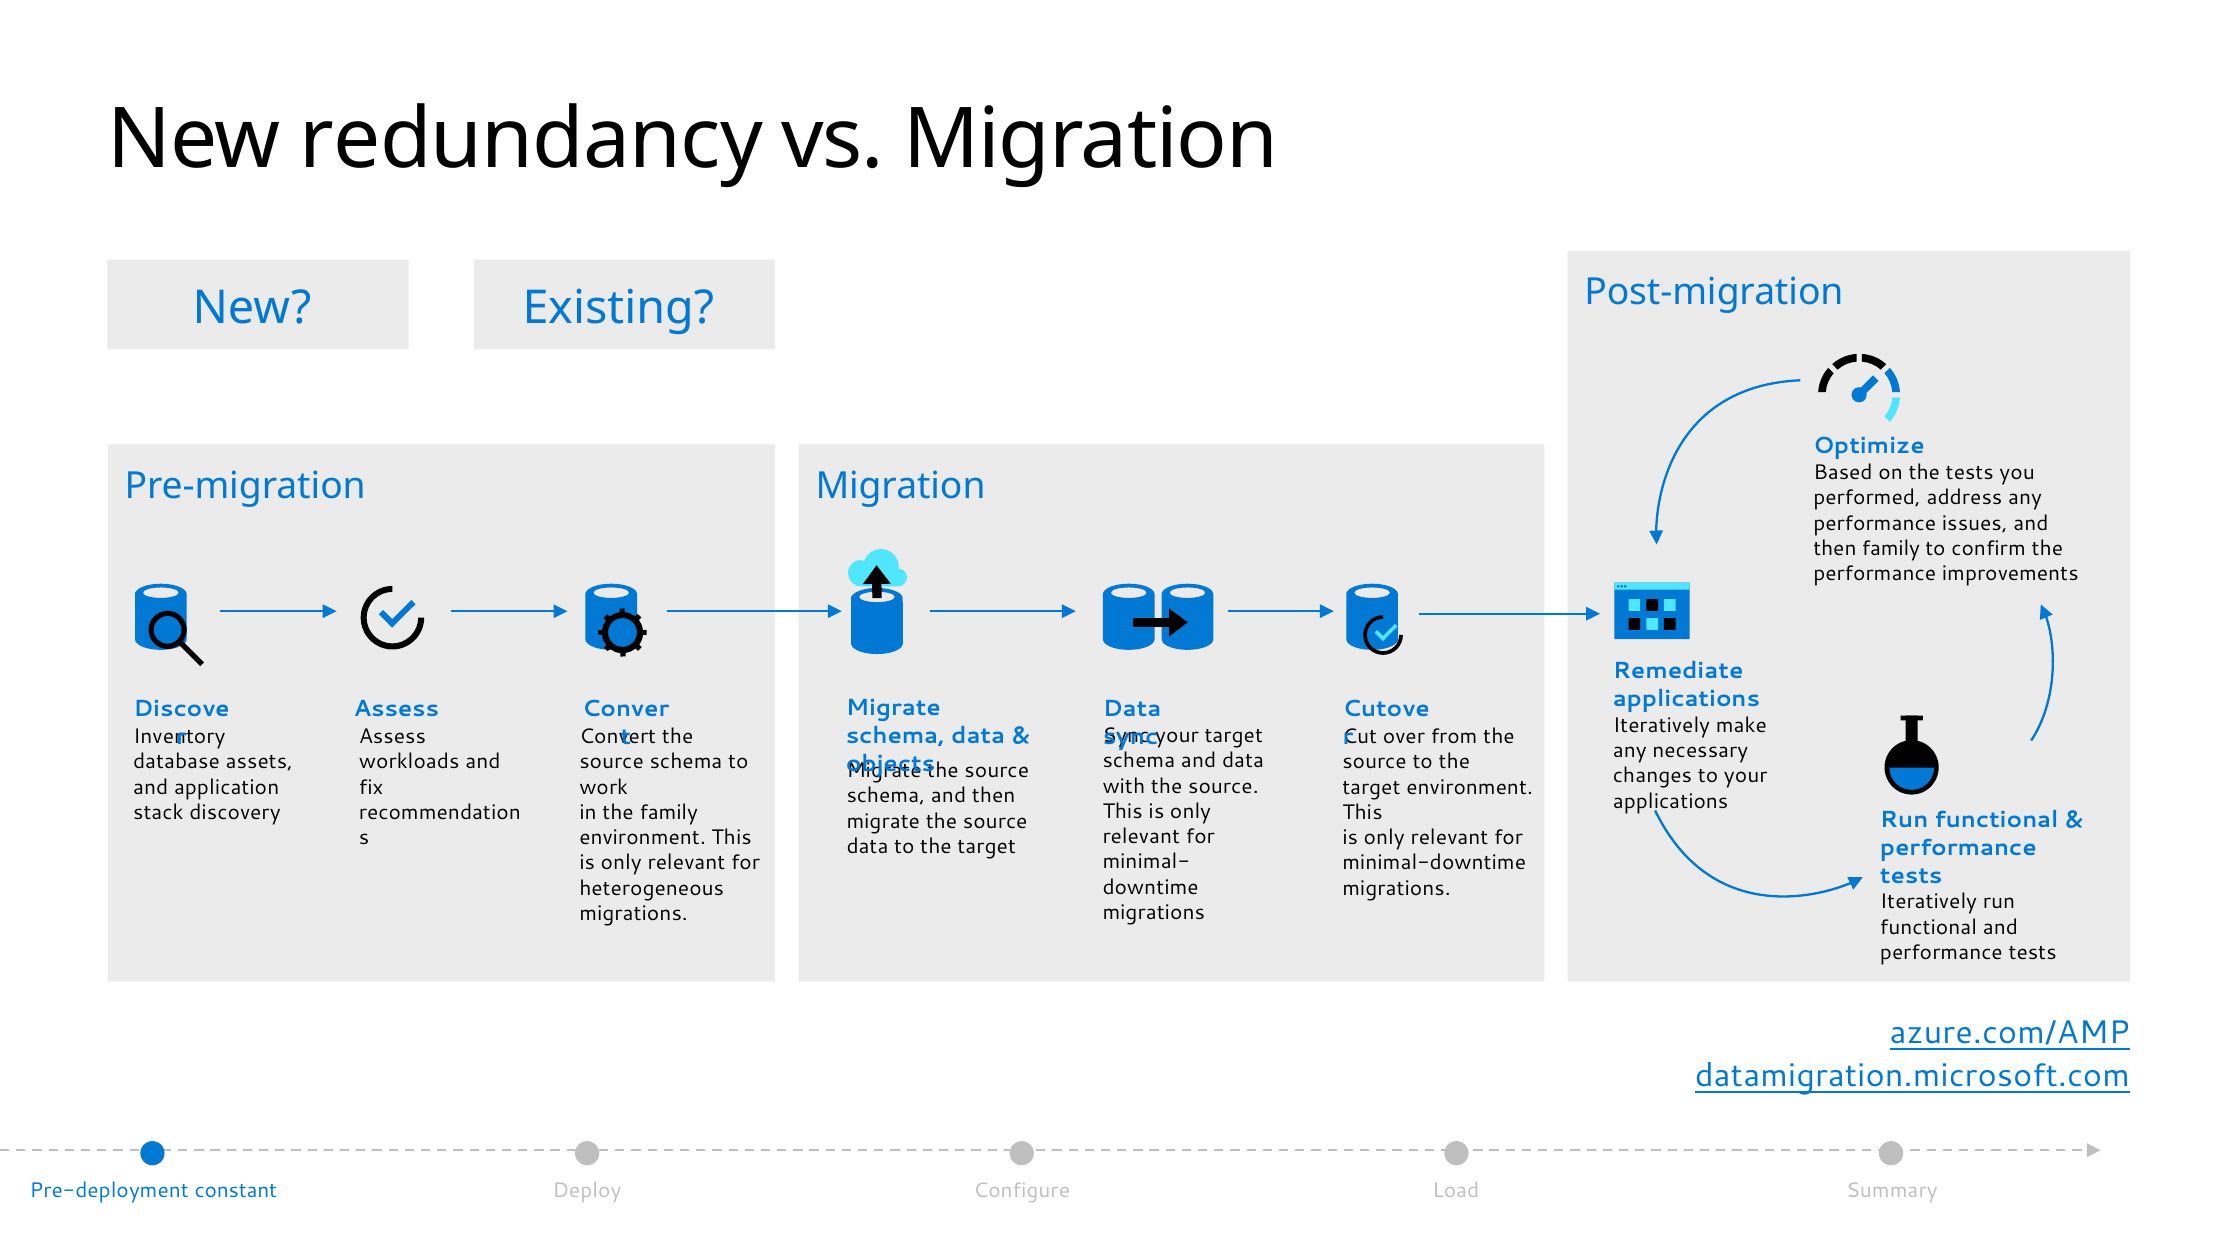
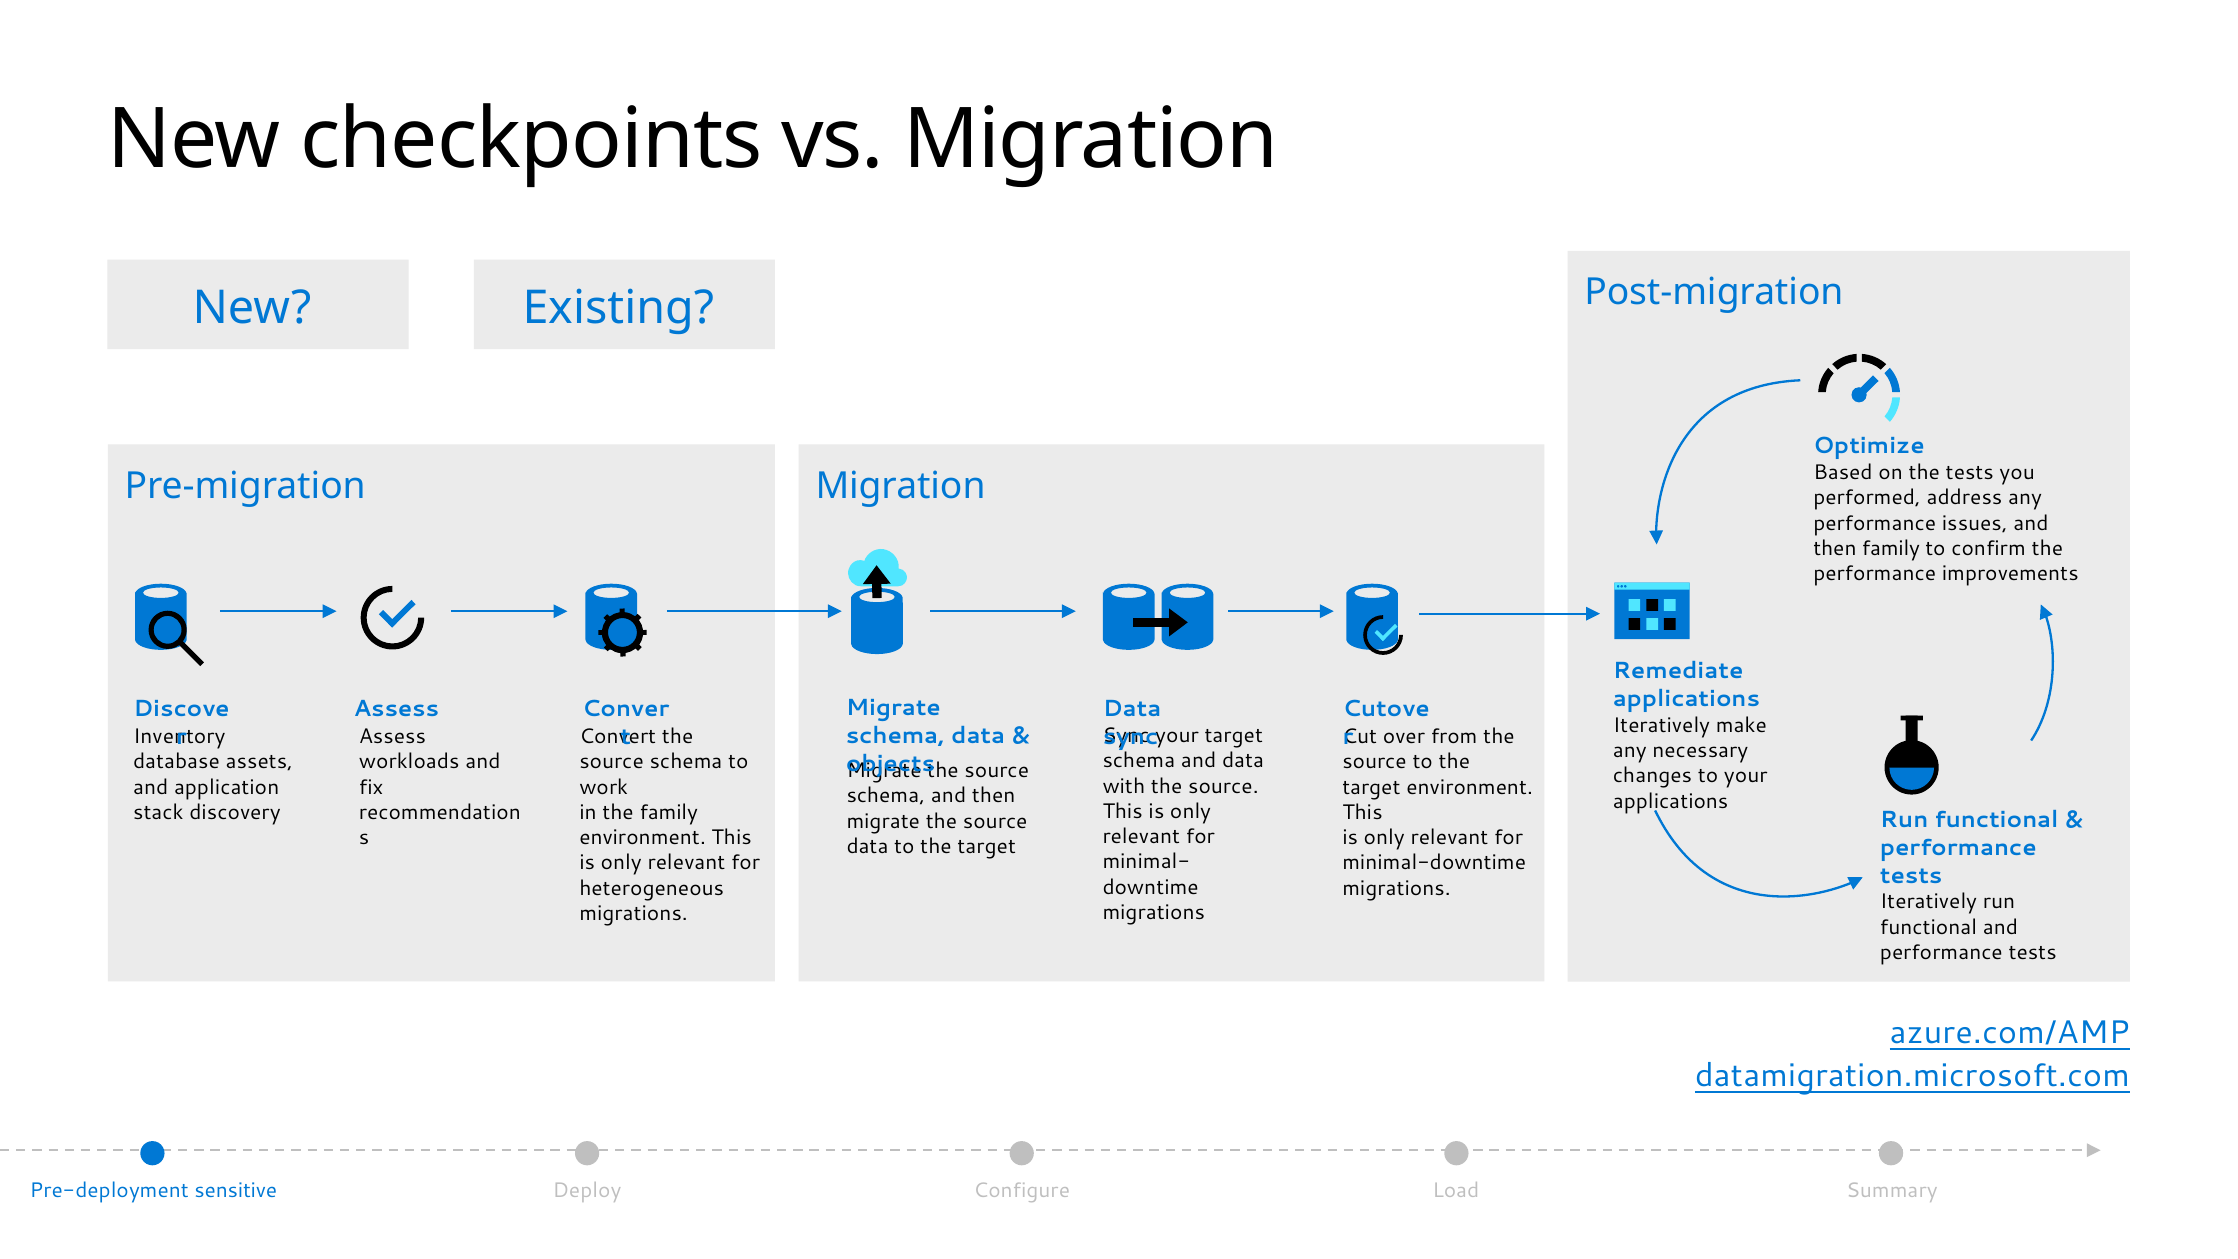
redundancy: redundancy -> checkpoints (532, 140)
constant: constant -> sensitive (236, 1190)
